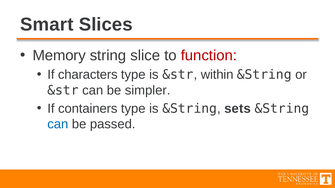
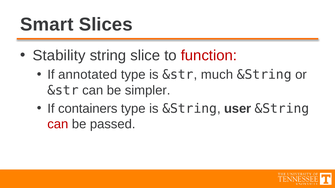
Memory: Memory -> Stability (59, 56)
characters: characters -> annotated (88, 75)
within: within -> much (217, 75)
sets: sets -> user (238, 109)
can colour: blue -> red (58, 124)
